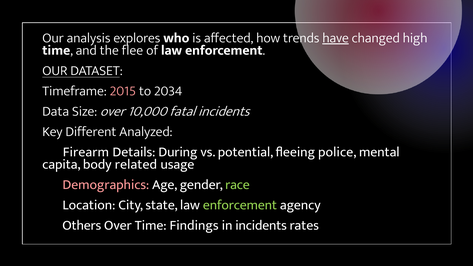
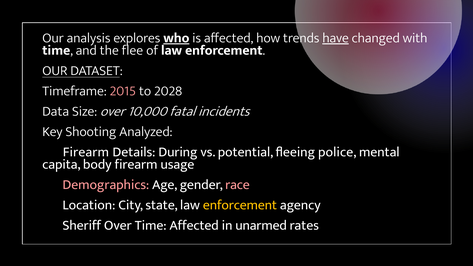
who underline: none -> present (176, 38)
high: high -> with (415, 38)
2034: 2034 -> 2028 (168, 91)
Different: Different -> Shooting (91, 132)
body related: related -> firearm (136, 164)
race colour: light green -> pink (237, 185)
enforcement colour: light green -> yellow (240, 205)
Others: Others -> Sheriff (82, 225)
Time Findings: Findings -> Affected (194, 225)
in incidents: incidents -> unarmed (261, 225)
